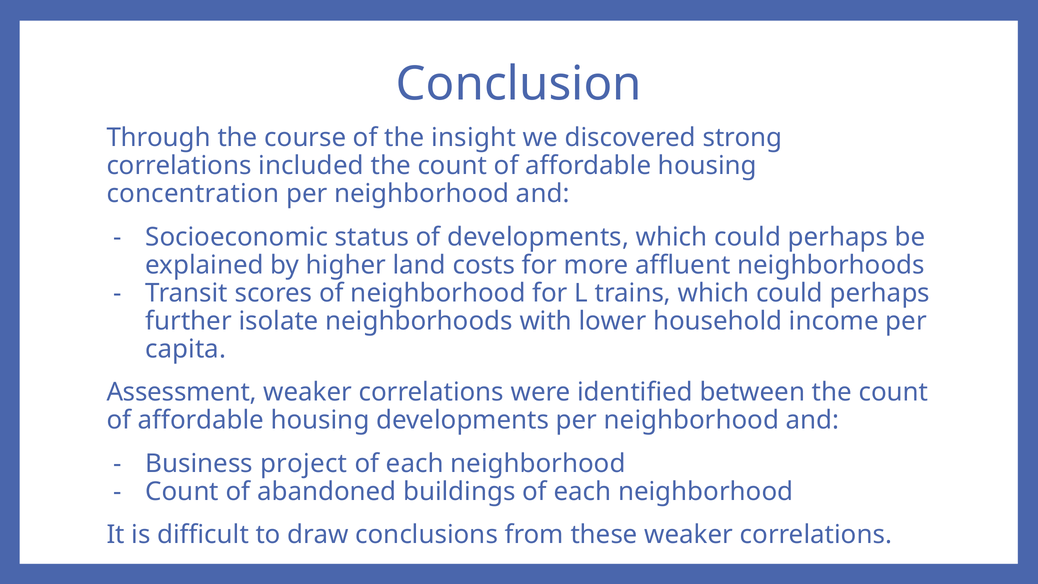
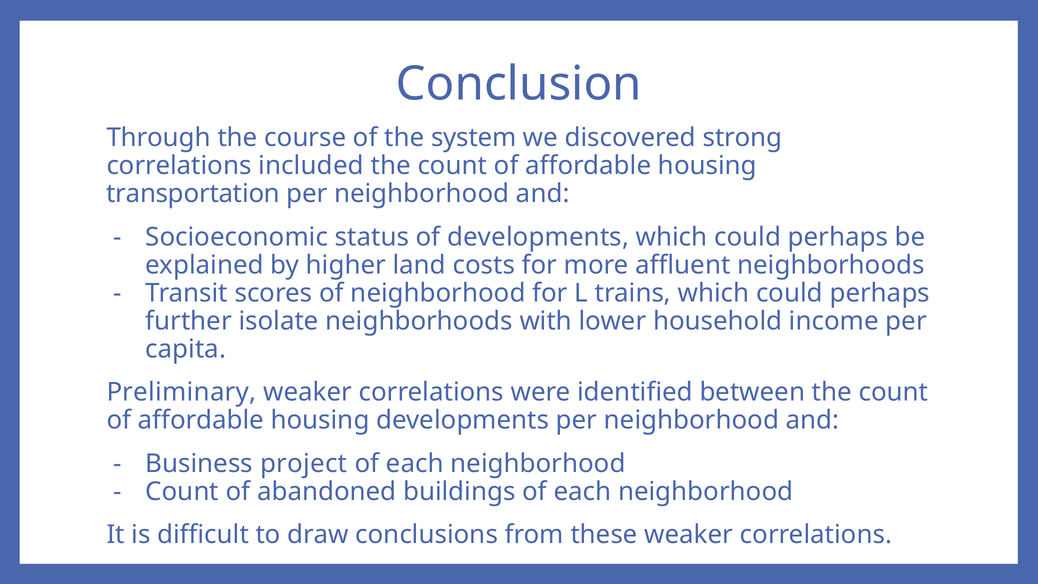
insight: insight -> system (474, 138)
concentration: concentration -> transportation (193, 194)
Assessment: Assessment -> Preliminary (181, 392)
